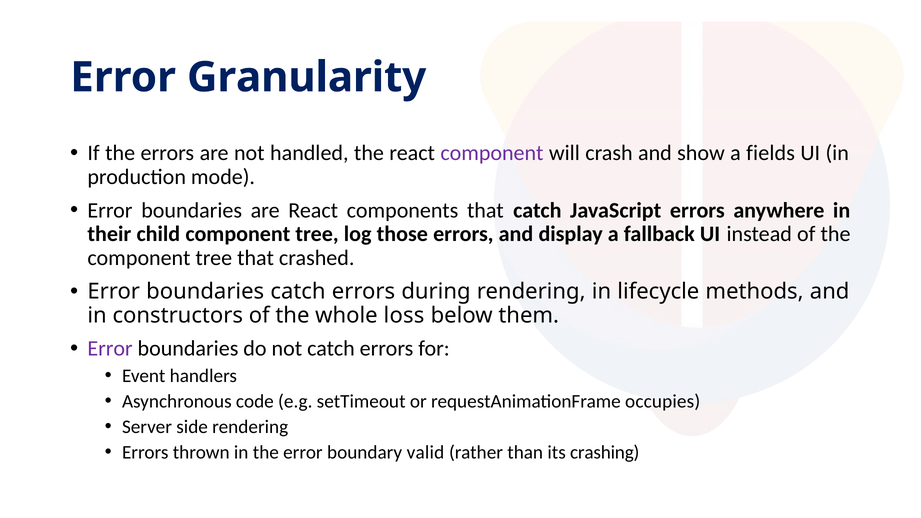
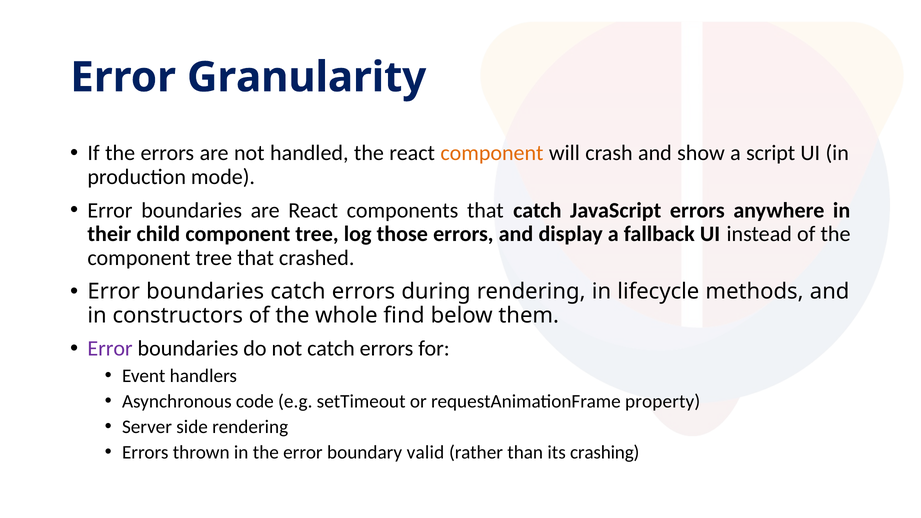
component colour: purple -> orange (492, 153)
fields: fields -> script (771, 153)
loss: loss -> find (404, 315)
occupies: occupies -> property (663, 401)
